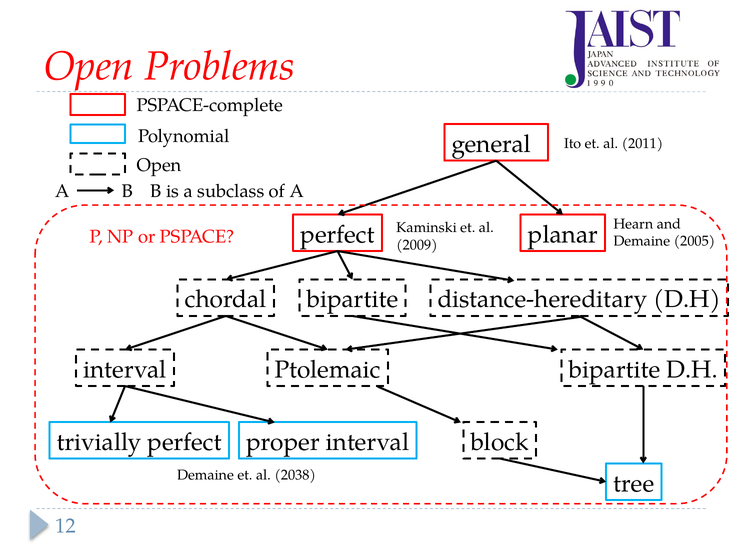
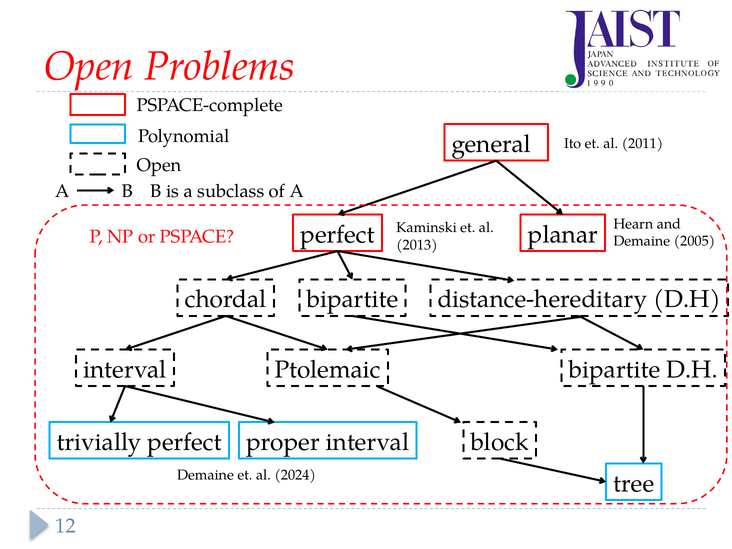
2009: 2009 -> 2013 (417, 245)
2038: 2038 -> 2024 (295, 475)
